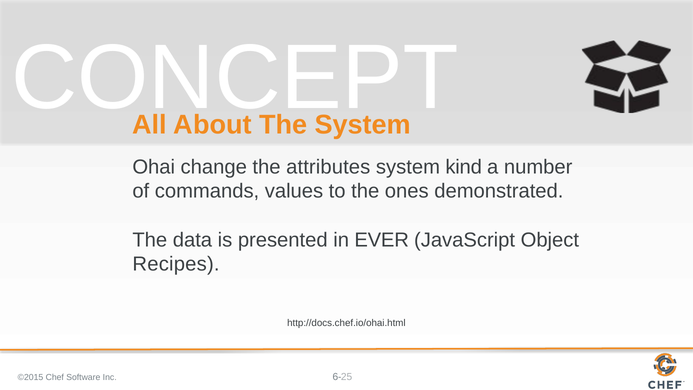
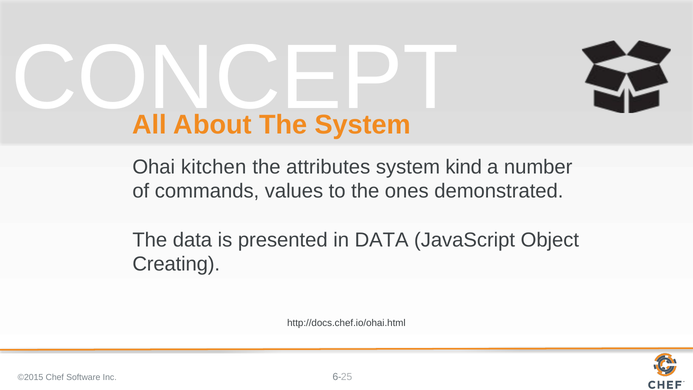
change: change -> kitchen (214, 167)
in EVER: EVER -> DATA (382, 240)
Recipes: Recipes -> Creating (176, 264)
